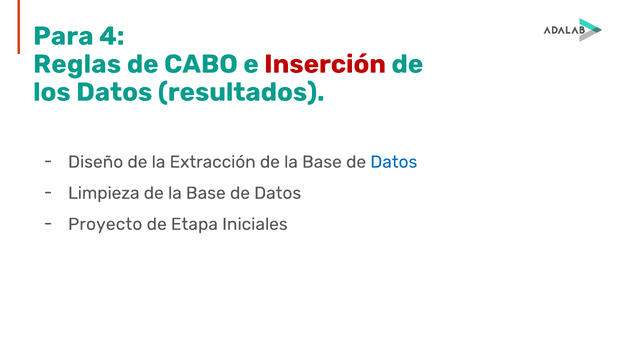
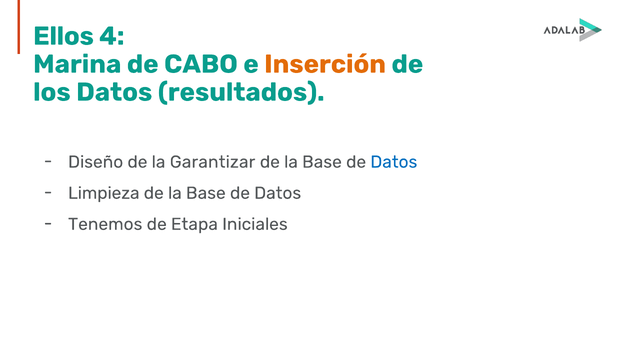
Para: Para -> Ellos (64, 36)
Reglas: Reglas -> Marina (77, 64)
Inserción colour: red -> orange (325, 64)
Extracción: Extracción -> Garantizar (213, 162)
Proyecto: Proyecto -> Tenemos (105, 224)
